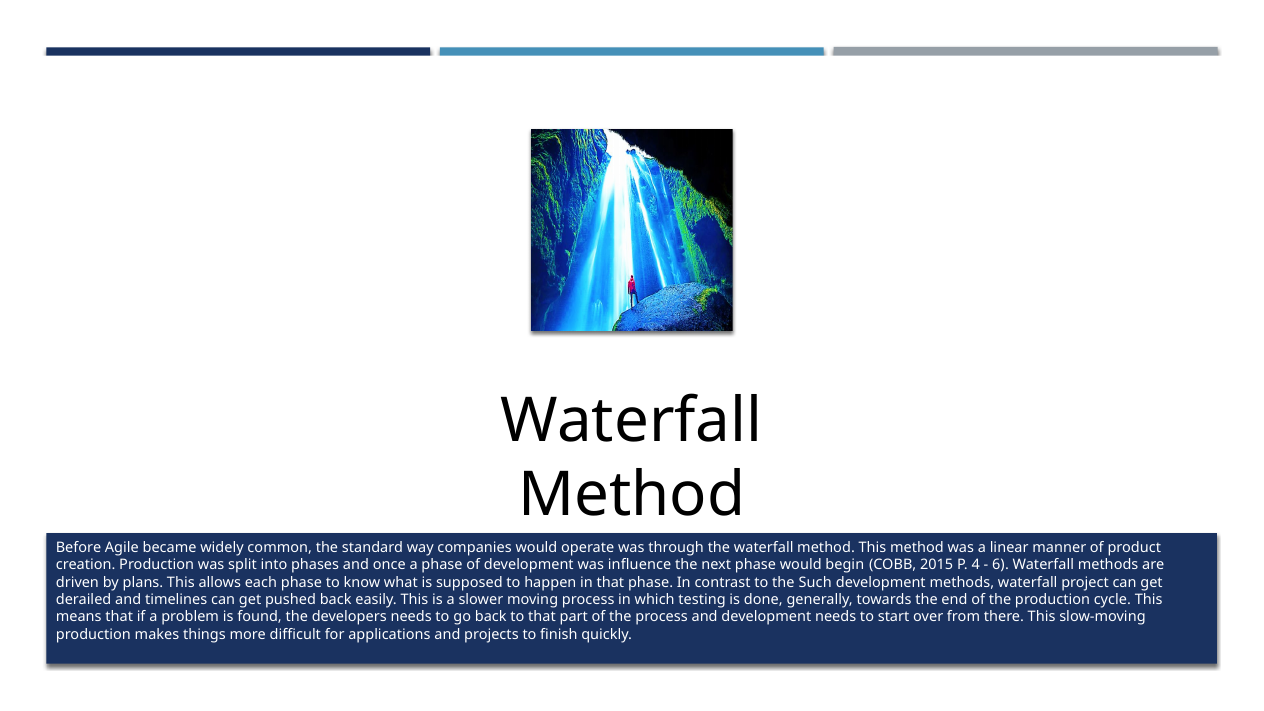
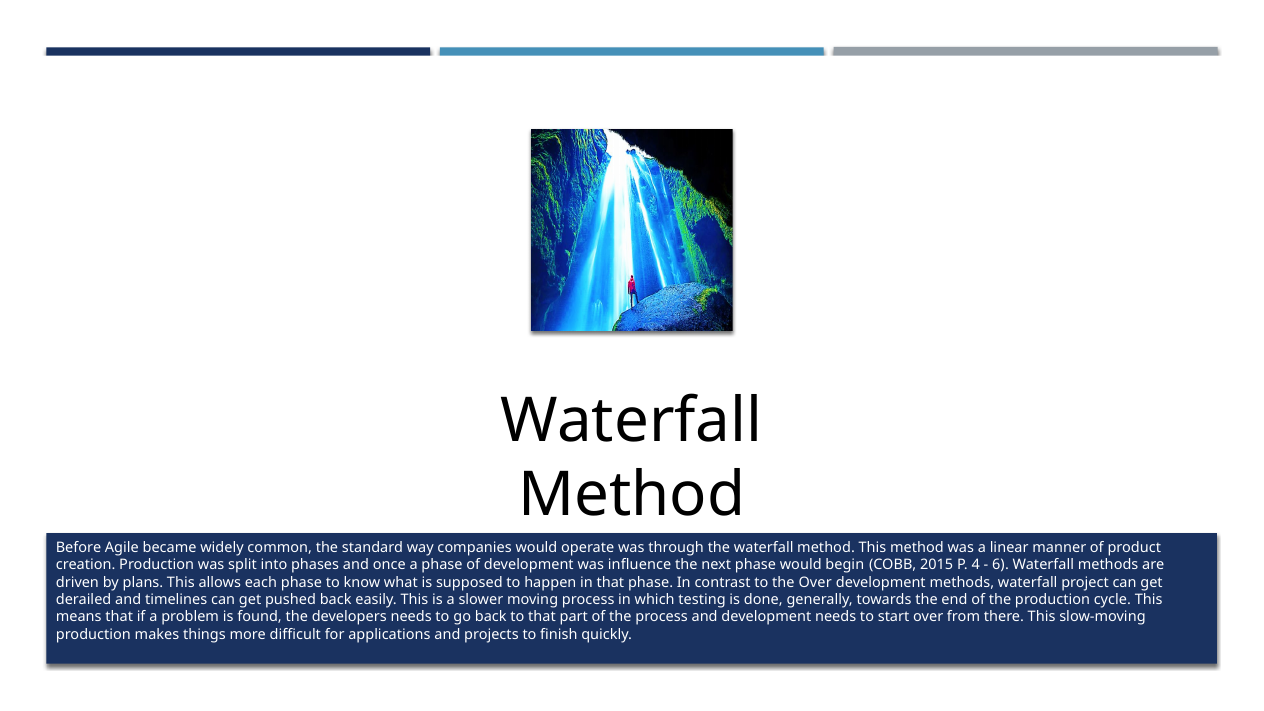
the Such: Such -> Over (815, 582)
